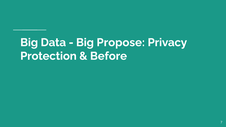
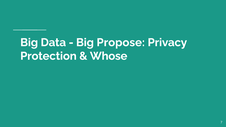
Before: Before -> Whose (109, 56)
